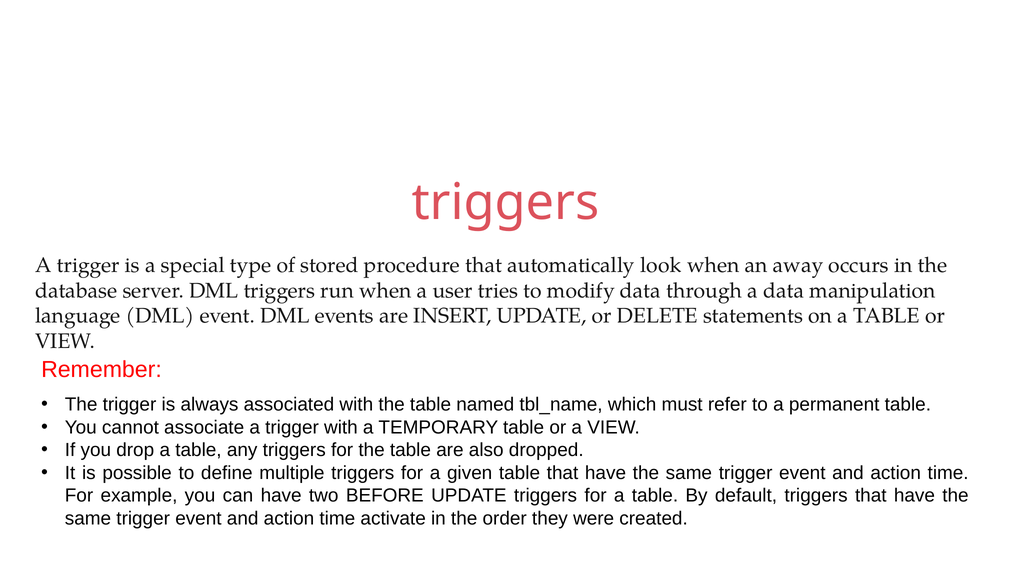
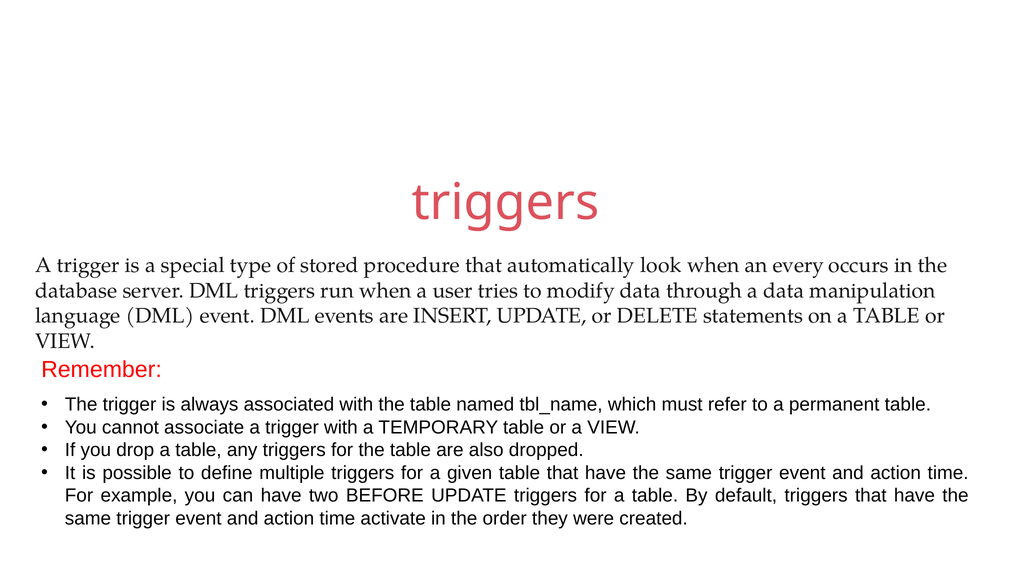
away: away -> every (798, 265)
